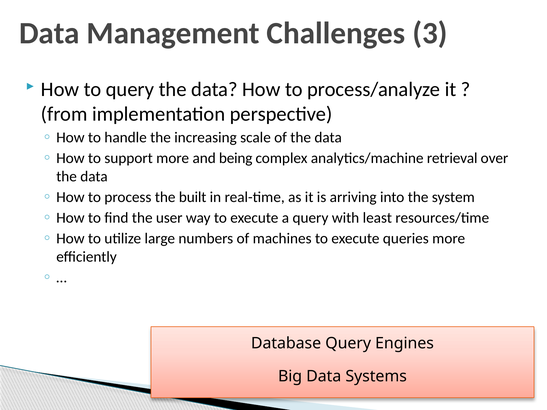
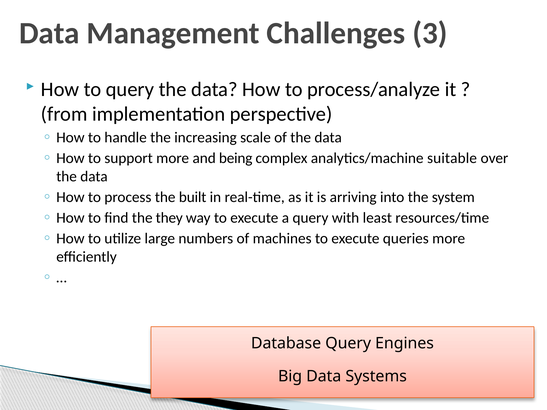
retrieval: retrieval -> suitable (452, 158)
user: user -> they (169, 218)
